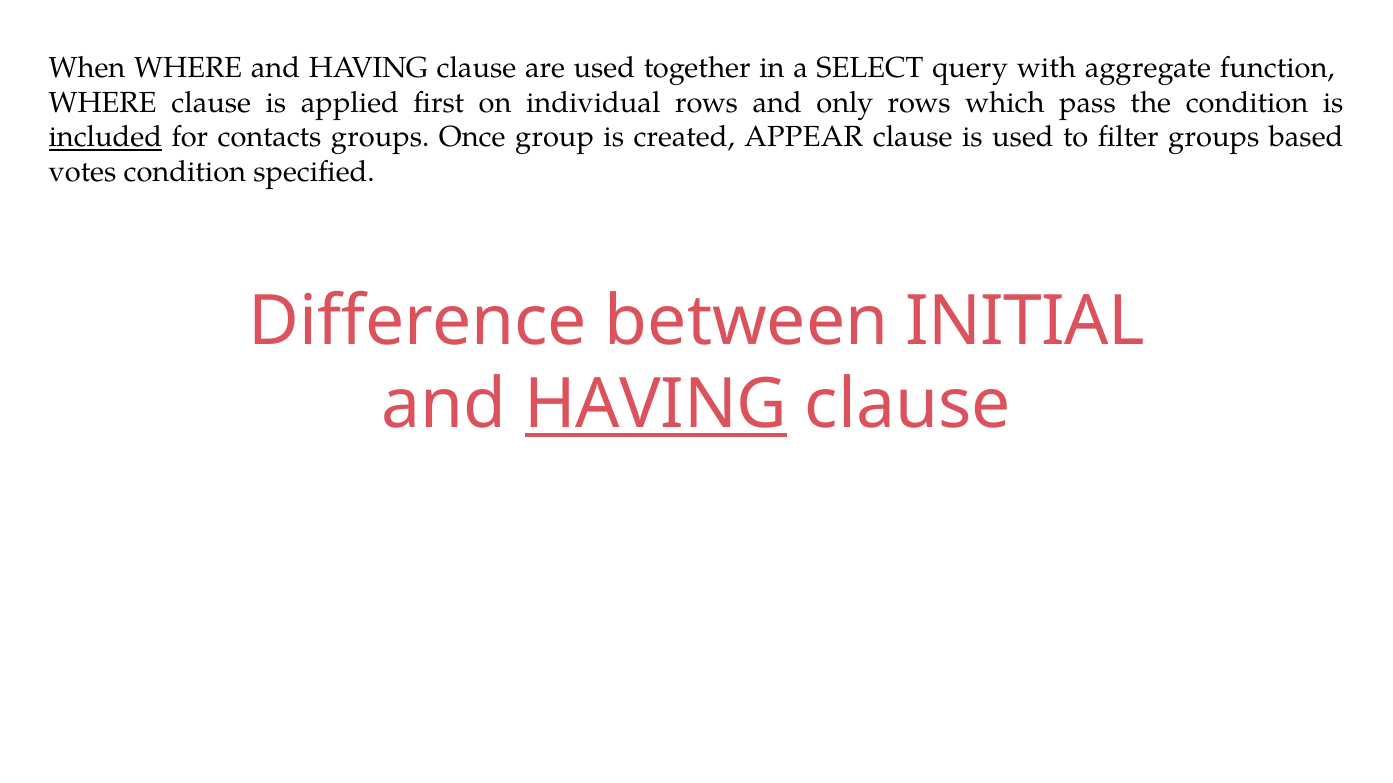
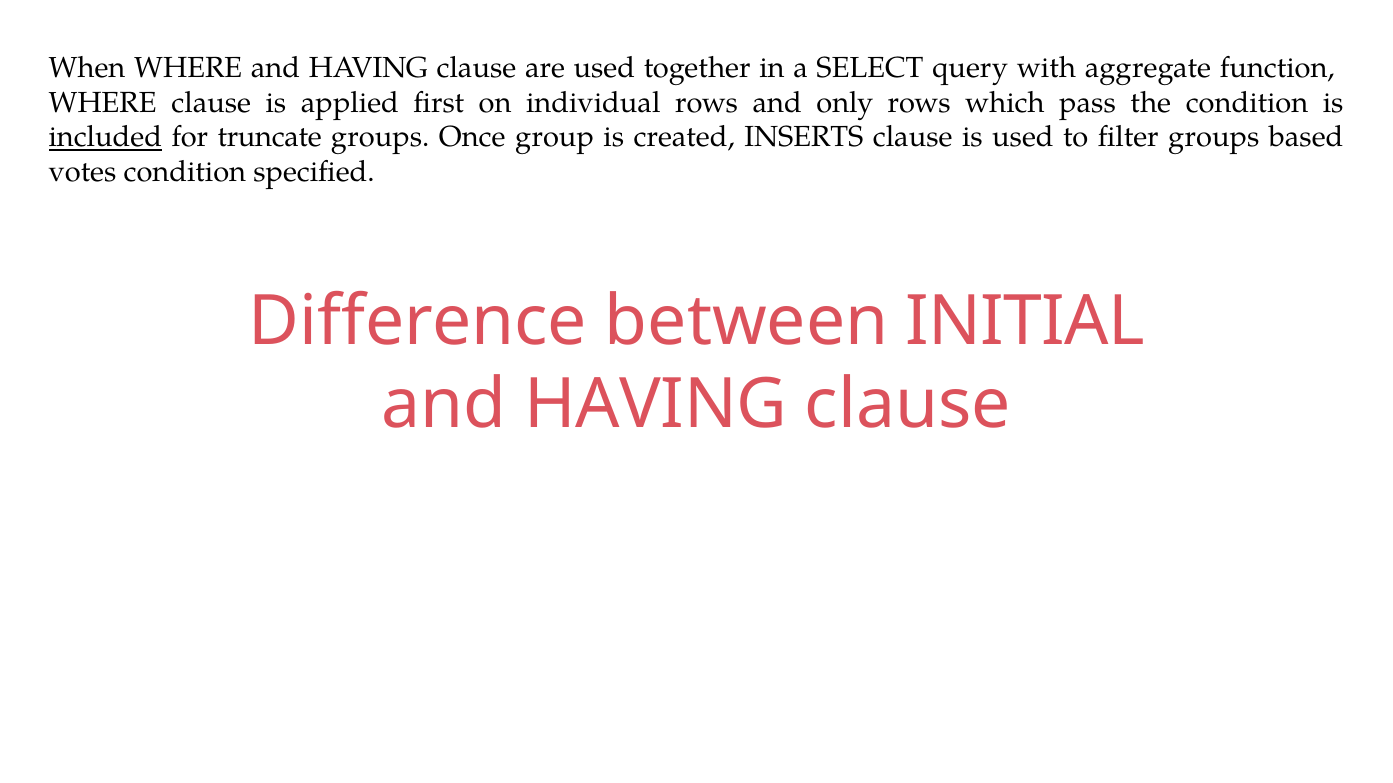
contacts: contacts -> truncate (270, 137)
APPEAR: APPEAR -> INSERTS (804, 137)
HAVING underline: present -> none (656, 405)
